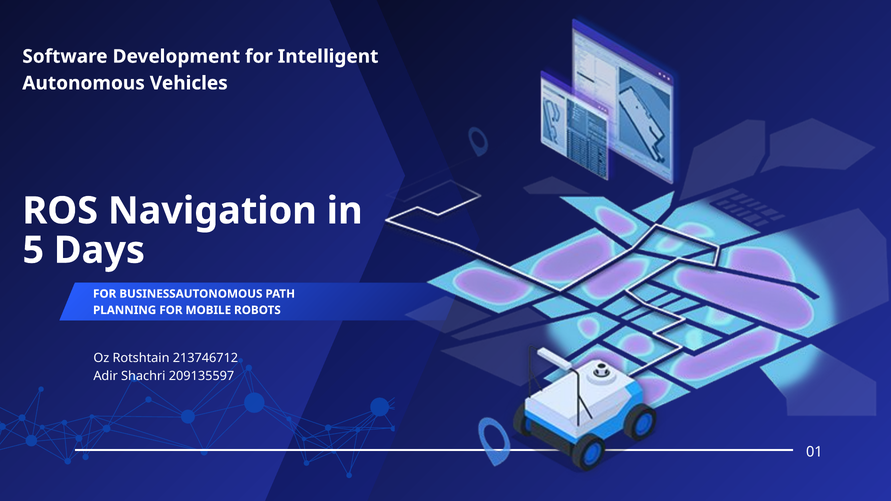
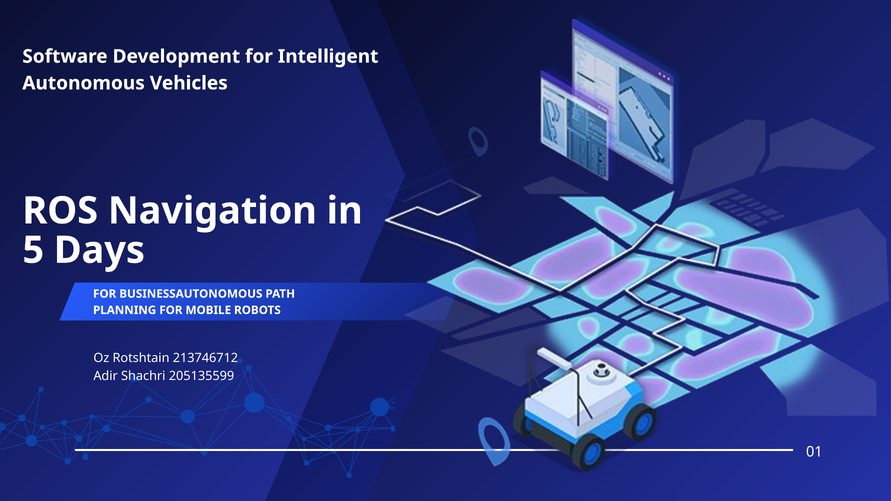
209135597: 209135597 -> 205135599 (202, 376)
